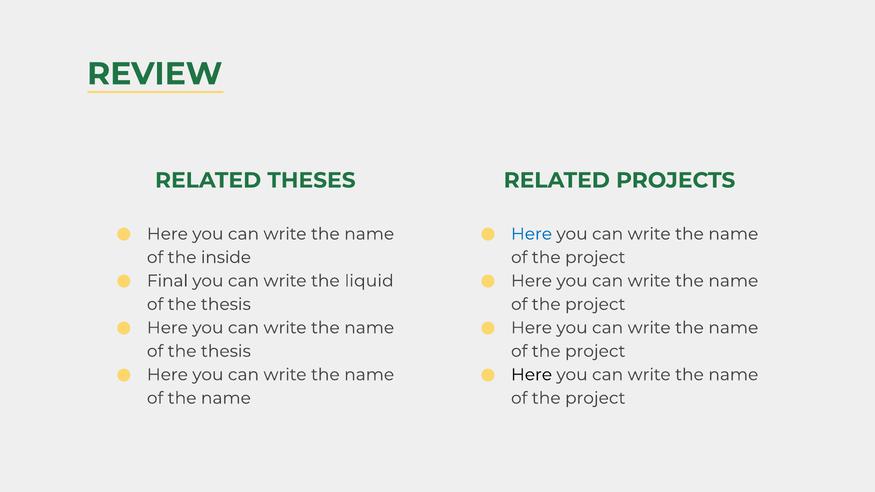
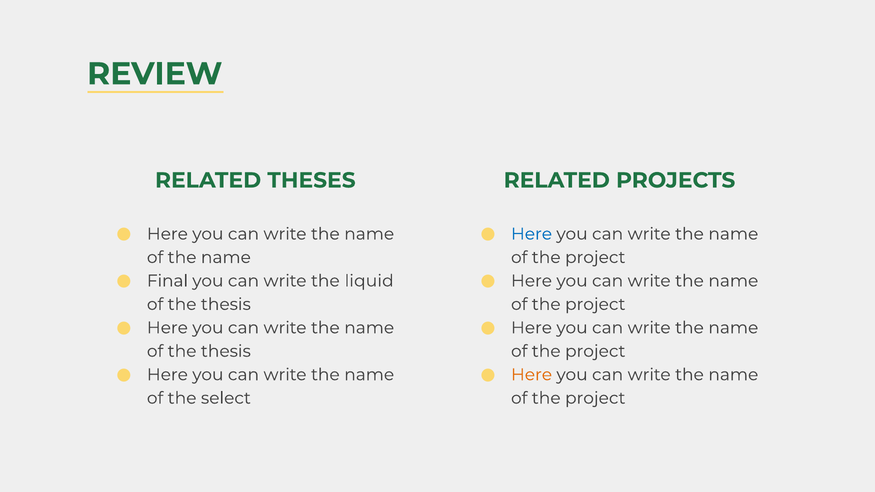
of the inside: inside -> name (226, 258)
Here colour: black -> orange (532, 375)
of the name: name -> select (226, 398)
